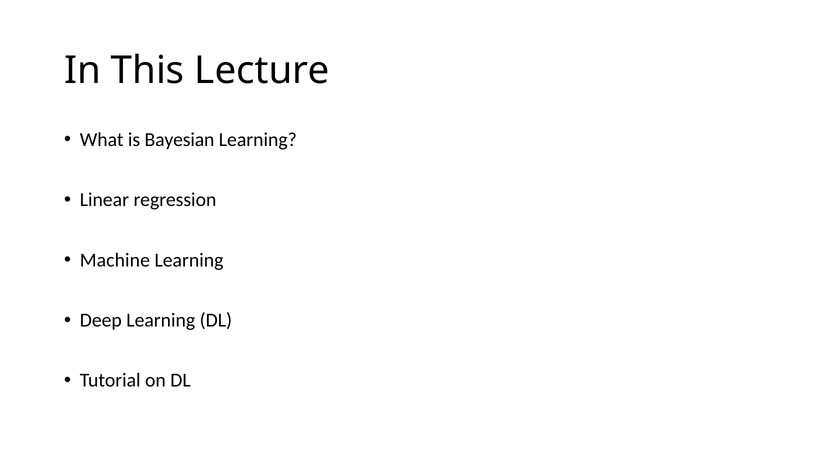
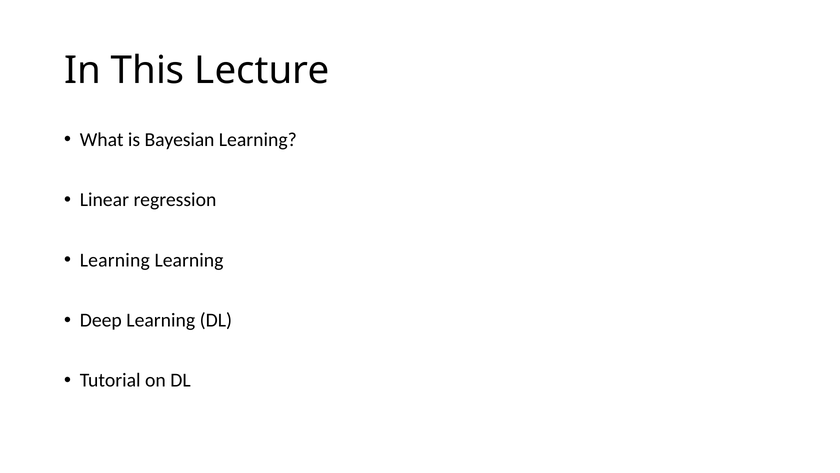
Machine: Machine -> Learning (115, 260)
